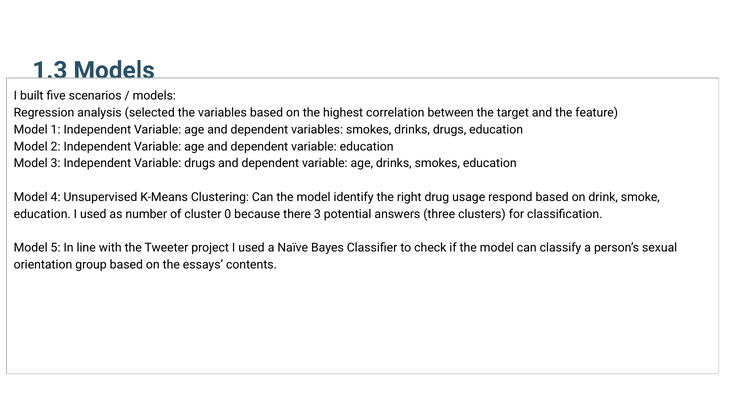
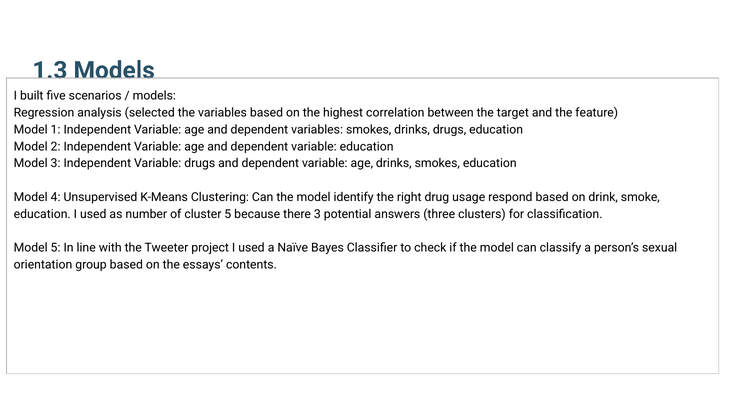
cluster 0: 0 -> 5 (228, 214)
